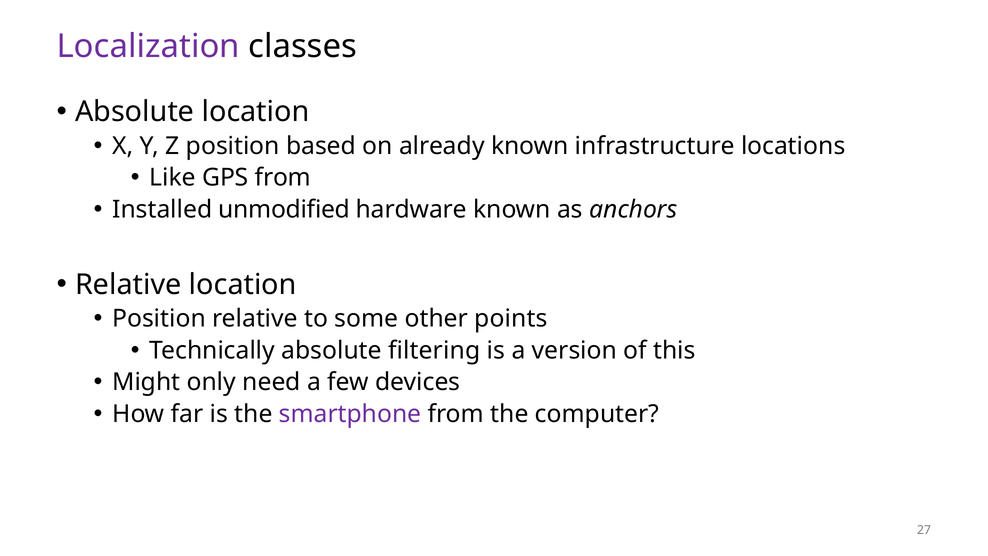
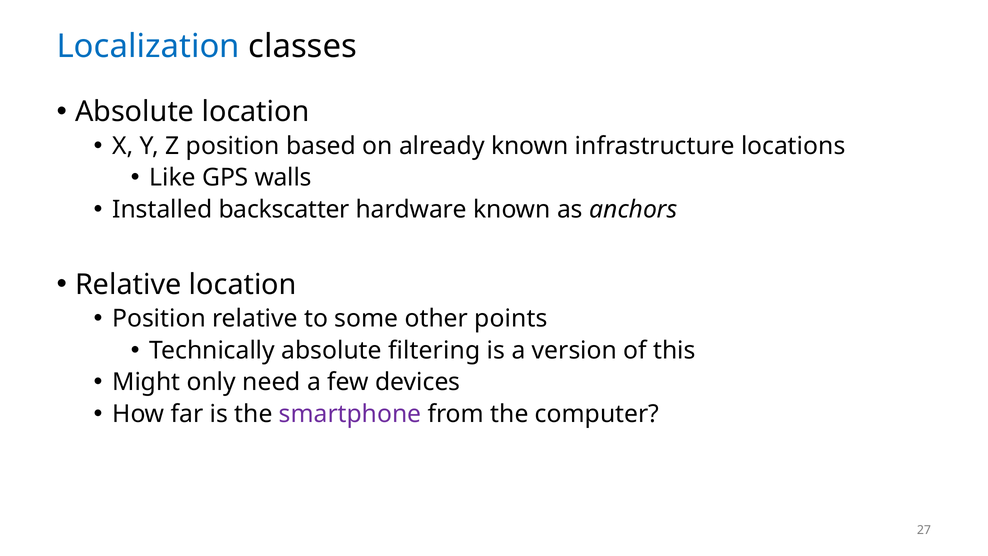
Localization colour: purple -> blue (148, 46)
GPS from: from -> walls (283, 178)
unmodified: unmodified -> backscatter (284, 209)
